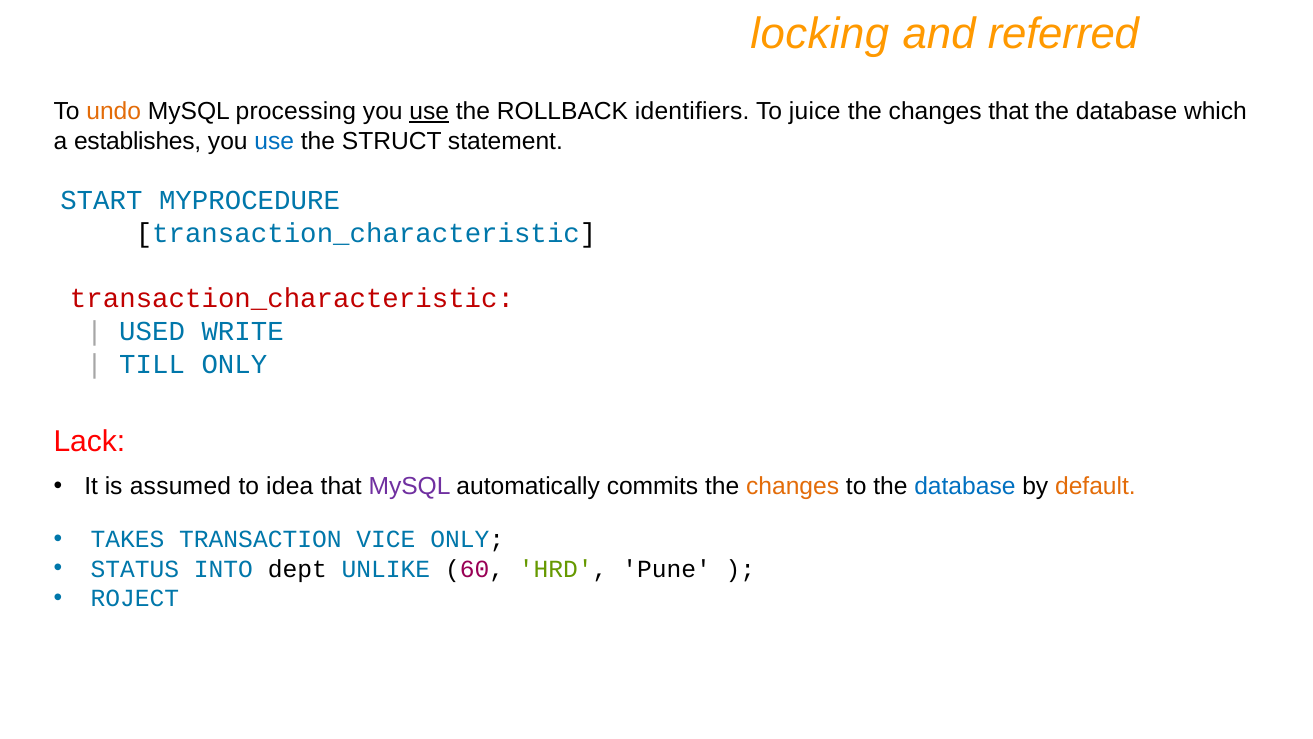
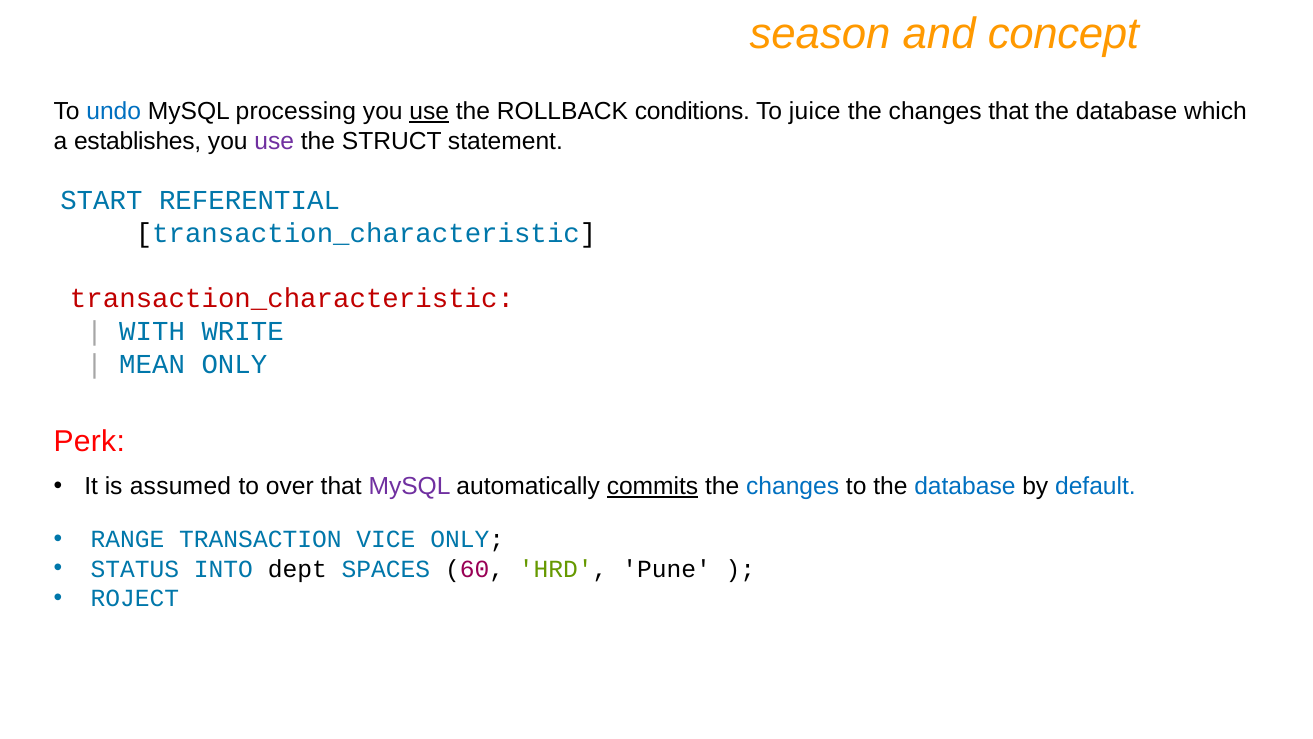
locking: locking -> season (820, 34)
referred: referred -> concept (1064, 34)
undo colour: orange -> blue (114, 112)
identifiers: identifiers -> conditions (692, 112)
use colour: blue -> purple (274, 141)
MYPROCEDURE: MYPROCEDURE -> REFERENTIAL (249, 200)
USED: USED -> WITH (152, 331)
TILL: TILL -> MEAN (152, 364)
Lack: Lack -> Perk (89, 441)
idea: idea -> over (290, 486)
commits underline: none -> present (653, 486)
changes colour: orange -> blue (793, 486)
default colour: orange -> blue (1095, 486)
TAKES: TAKES -> RANGE (127, 539)
UNLIKE: UNLIKE -> SPACES (386, 569)
